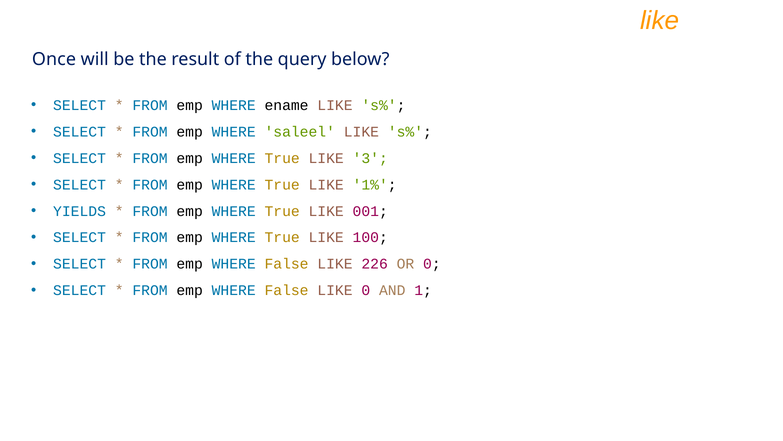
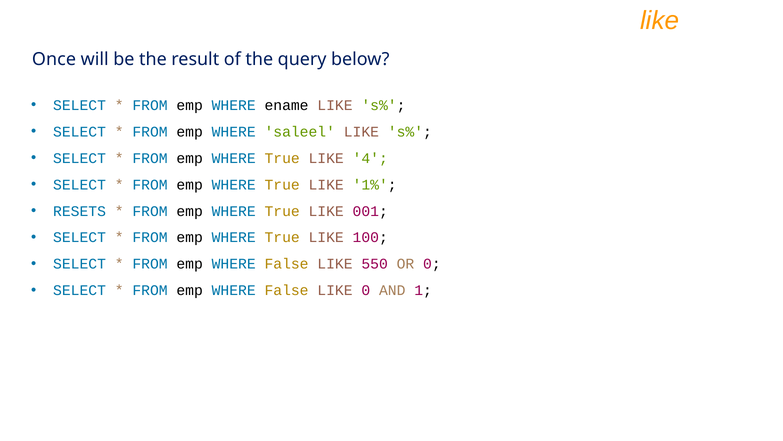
3: 3 -> 4 (370, 158)
YIELDS: YIELDS -> RESETS (80, 211)
226: 226 -> 550 (375, 264)
